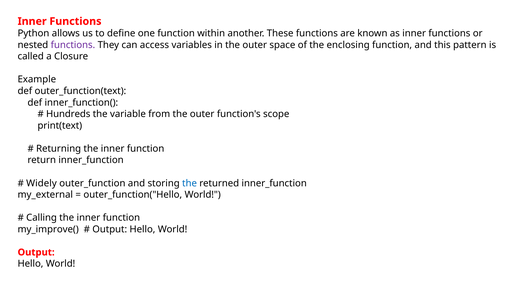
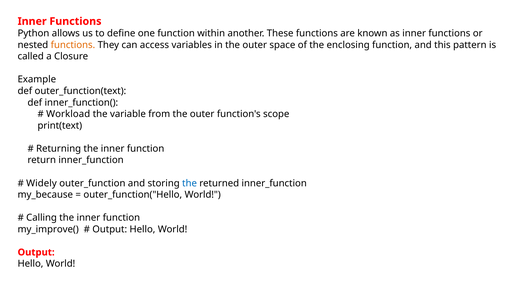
functions colour: purple -> orange (73, 45)
Hundreds: Hundreds -> Workload (68, 114)
my_external: my_external -> my_because (45, 194)
